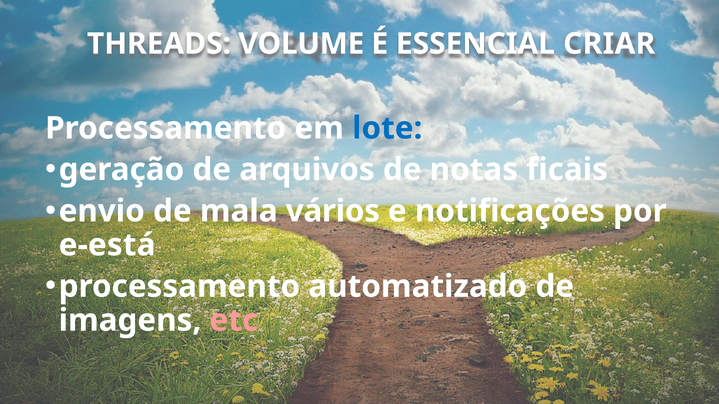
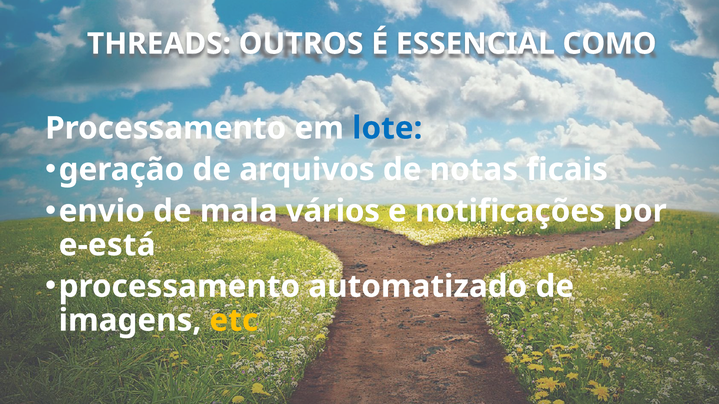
VOLUME: VOLUME -> OUTROS (301, 44)
CRIAR: CRIAR -> COMO (610, 44)
etc colour: pink -> yellow (234, 321)
